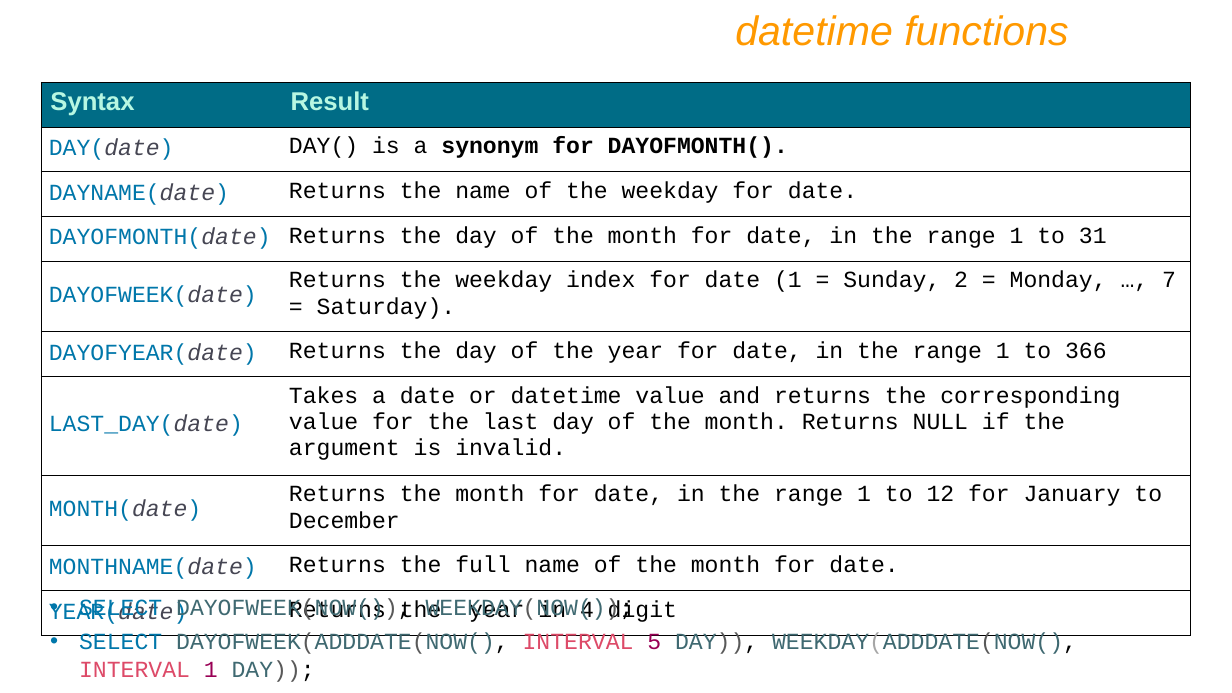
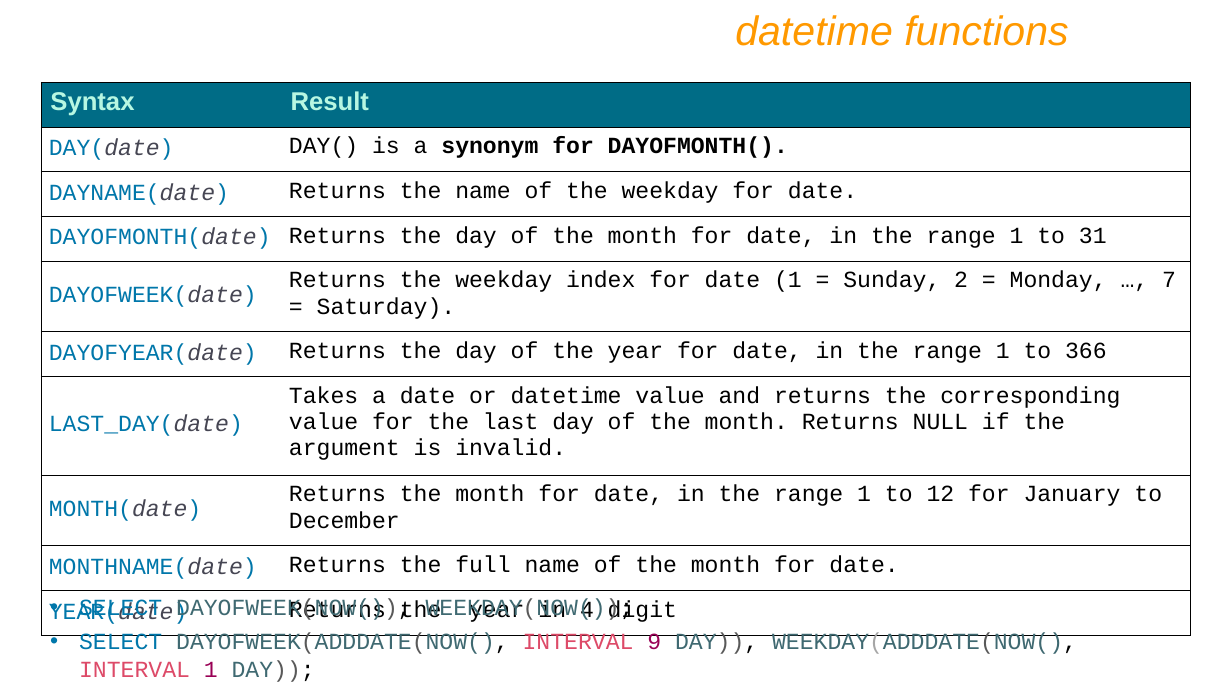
5: 5 -> 9 (654, 642)
